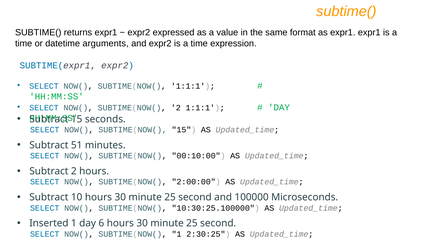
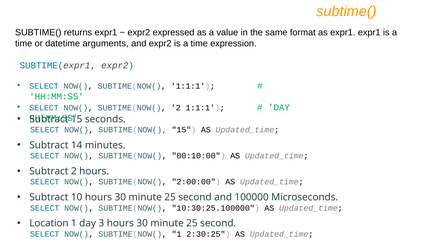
51: 51 -> 14 (77, 145)
Inserted: Inserted -> Location (49, 223)
6: 6 -> 3 (101, 223)
